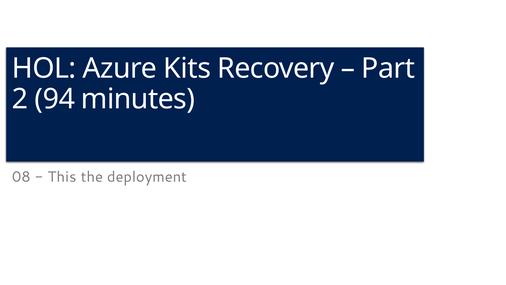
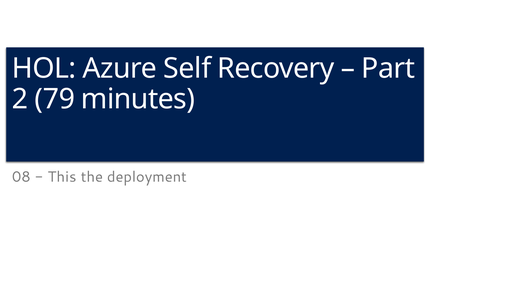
Kits: Kits -> Self (187, 68)
94: 94 -> 79 (55, 99)
